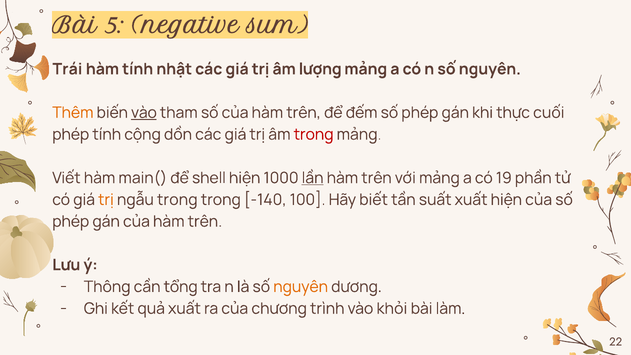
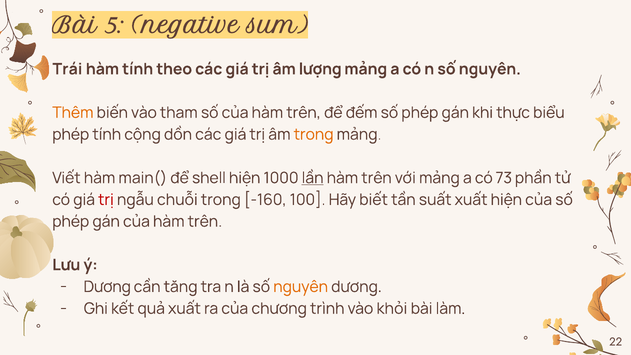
nhật: nhật -> theo (174, 69)
vào underline: present -> none (144, 113)
cuối: cuối -> biểu (549, 113)
trong colour: red -> orange (314, 134)
19: 19 -> 73 (504, 178)
trị colour: orange -> red (106, 200)
ngẫu trong: trong -> chuỗi (177, 200)
-140: -140 -> -160 (265, 200)
Thông: Thông -> Dương (107, 287)
tổng: tổng -> tăng (181, 287)
